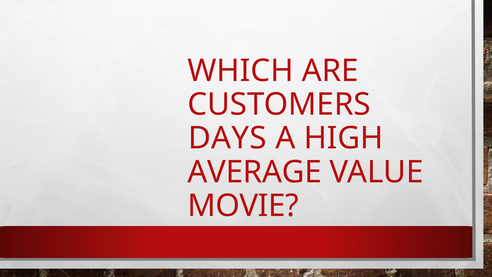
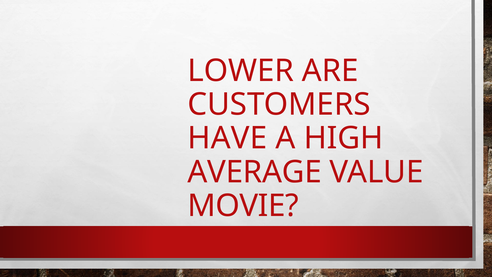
WHICH: WHICH -> LOWER (241, 71)
DAYS: DAYS -> HAVE (227, 138)
